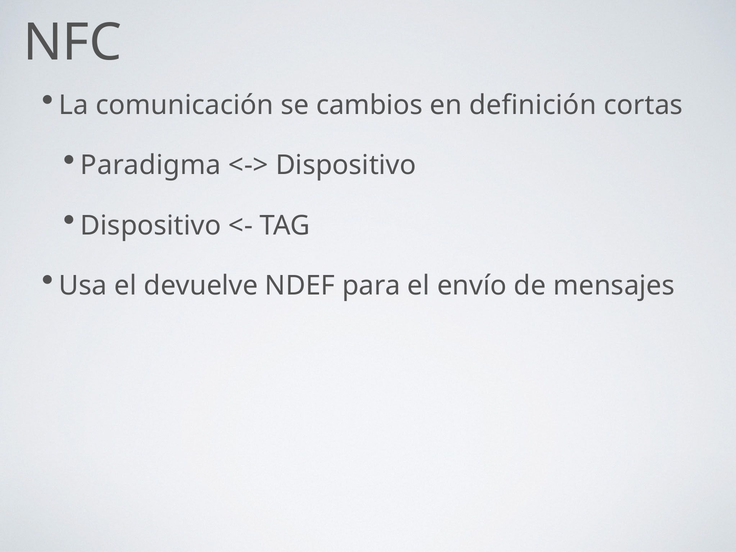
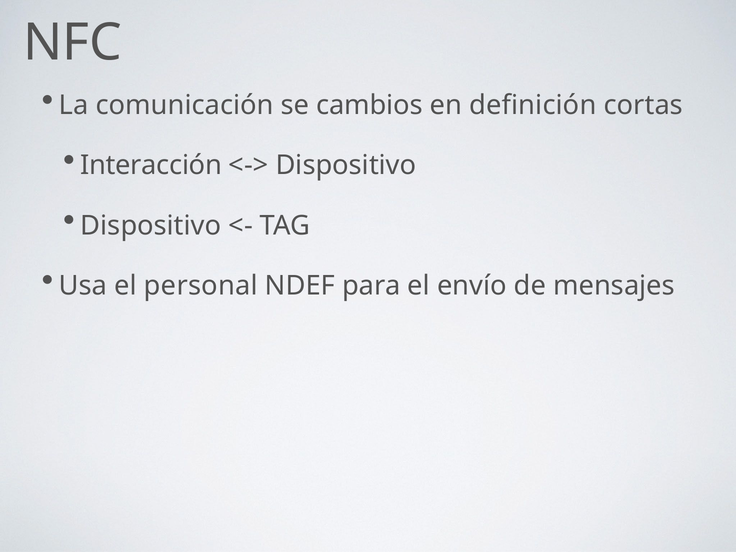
Paradigma: Paradigma -> Interacción (151, 165)
devuelve: devuelve -> personal (201, 286)
